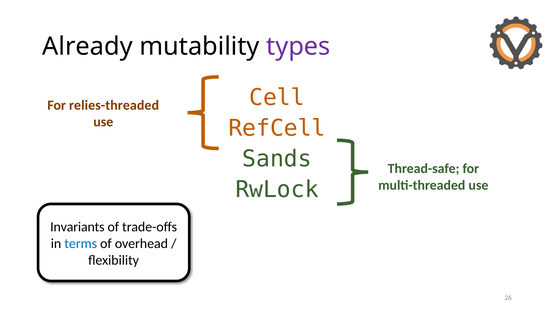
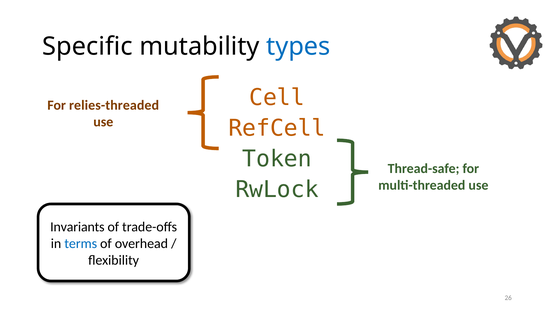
Already: Already -> Specific (87, 47)
types colour: purple -> blue (298, 47)
Sands: Sands -> Token (277, 159)
